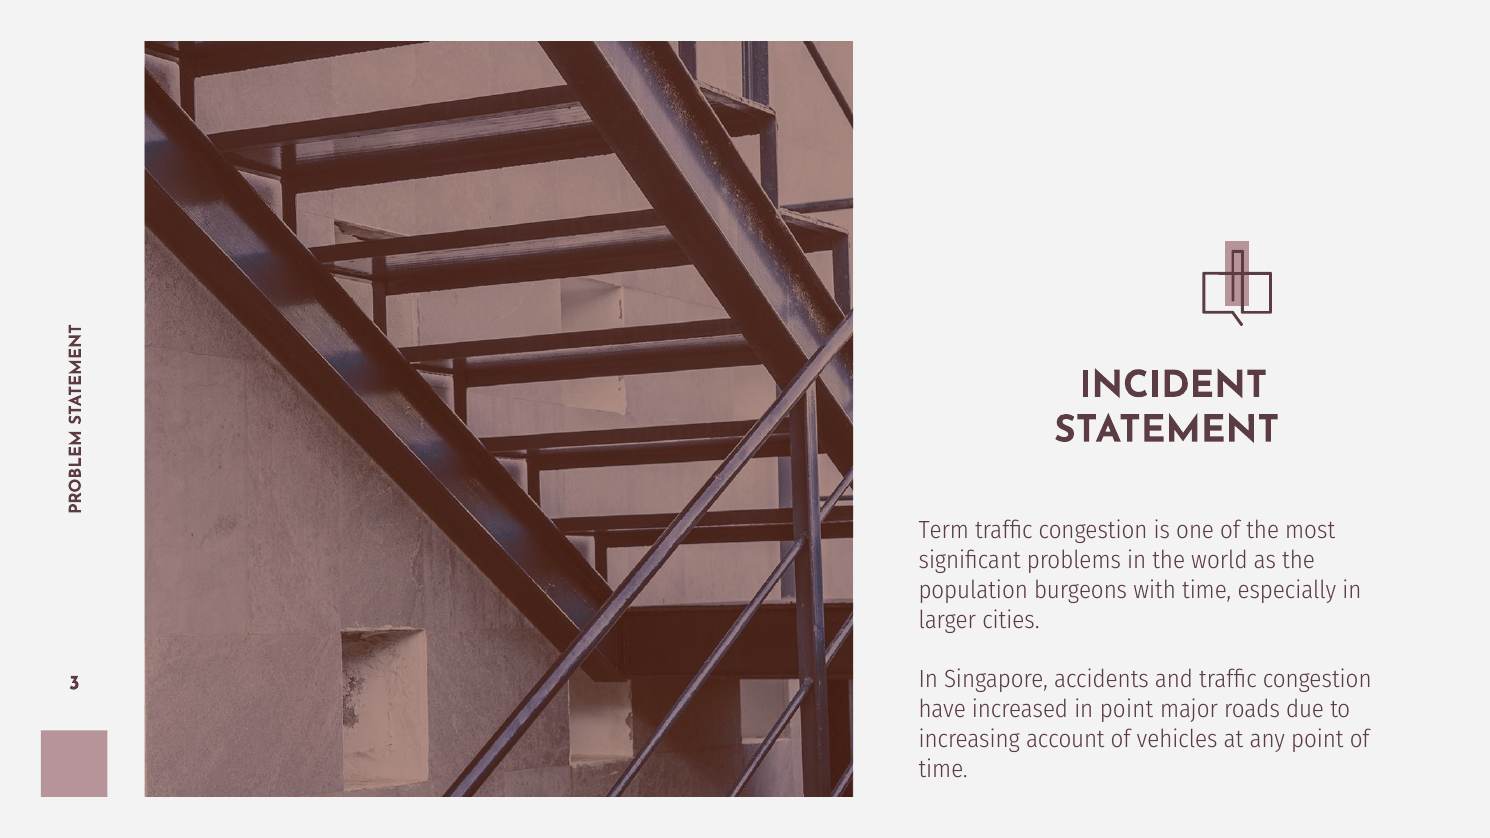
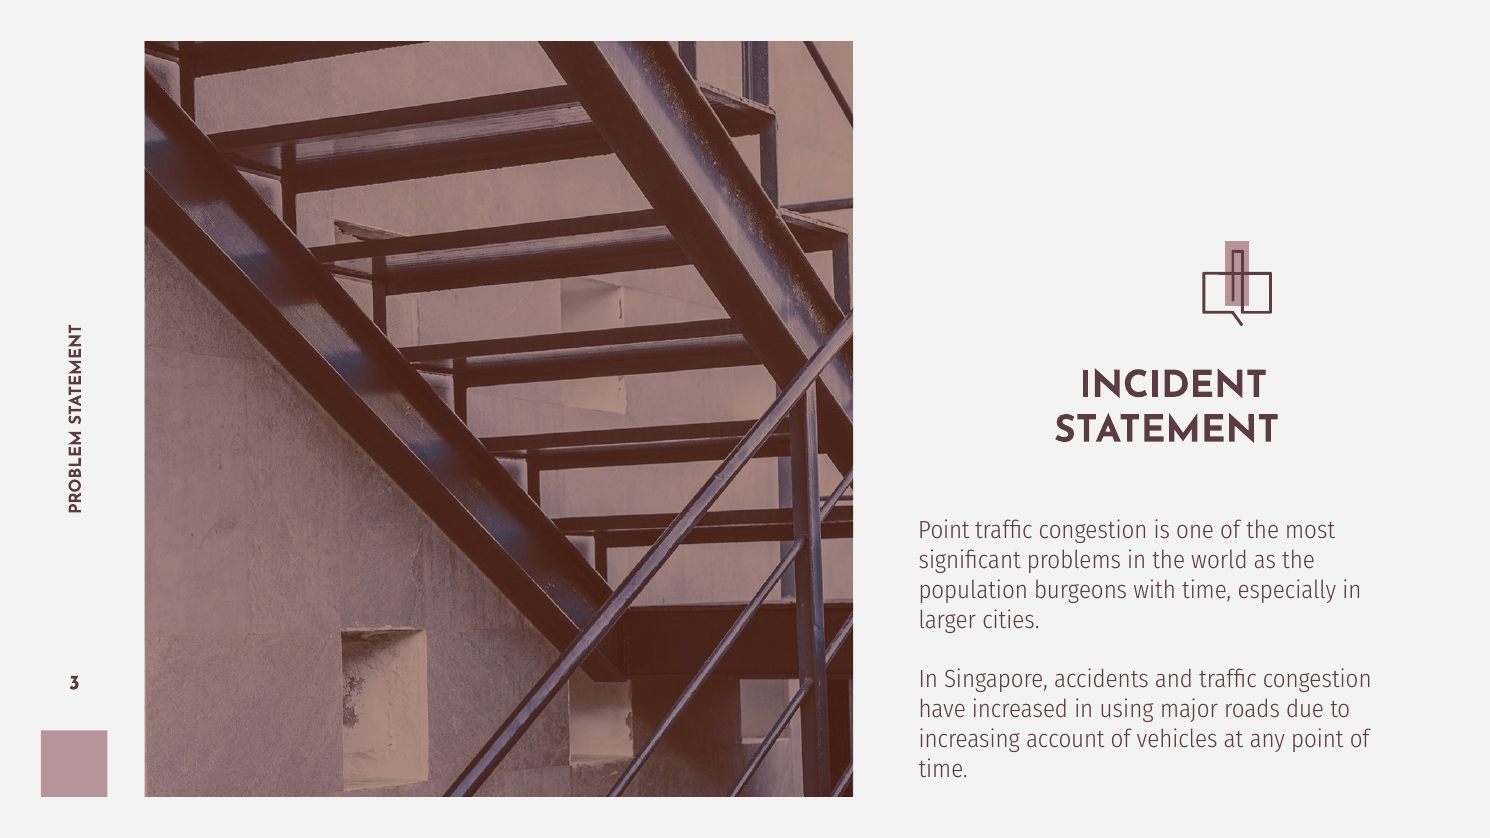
Term: Term -> Point (944, 531)
in point: point -> using (1127, 709)
